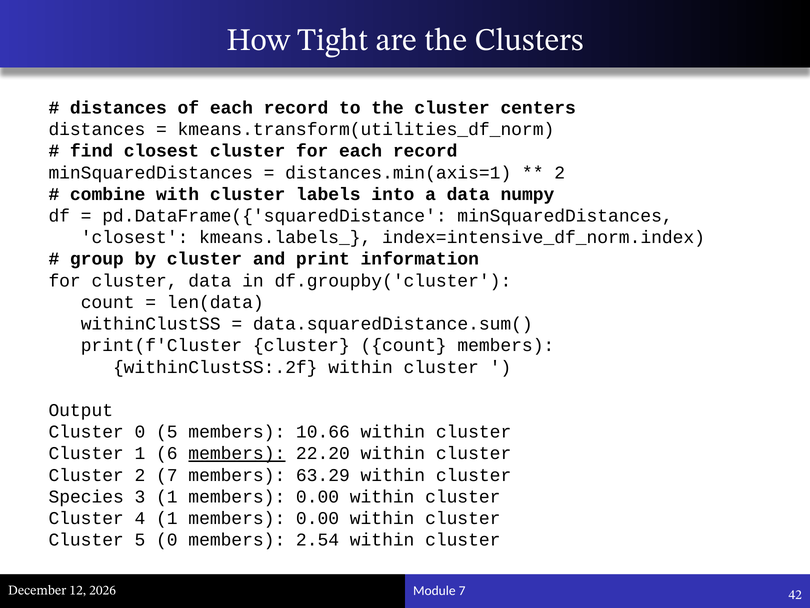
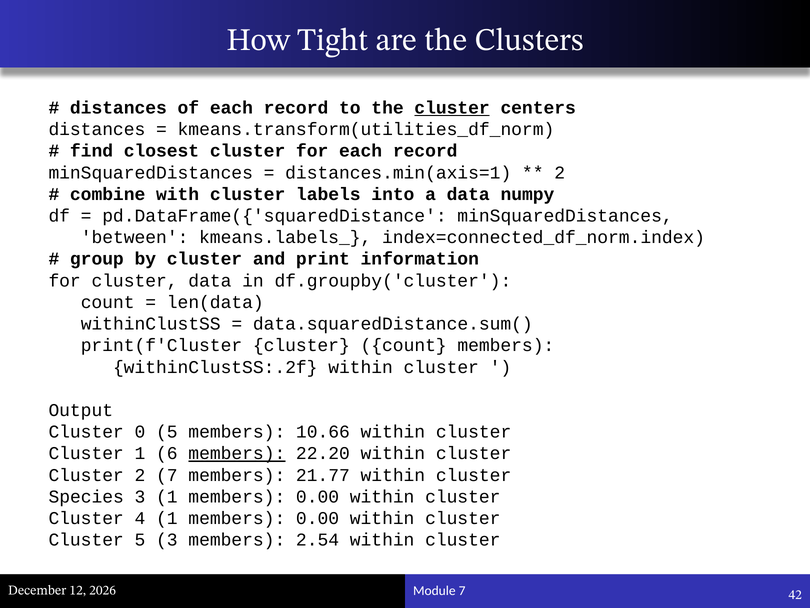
cluster underline: none -> present (452, 108)
closest: closest -> between (135, 237)
index=intensive_df_norm.index: index=intensive_df_norm.index -> index=connected_df_norm.index (544, 237)
63.29: 63.29 -> 21.77 (323, 475)
5 0: 0 -> 3 (167, 539)
